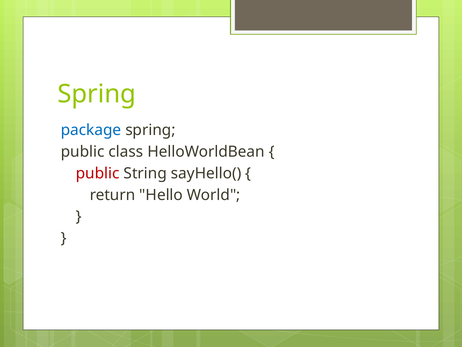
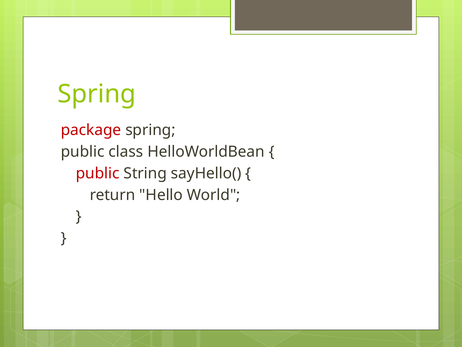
package colour: blue -> red (91, 130)
